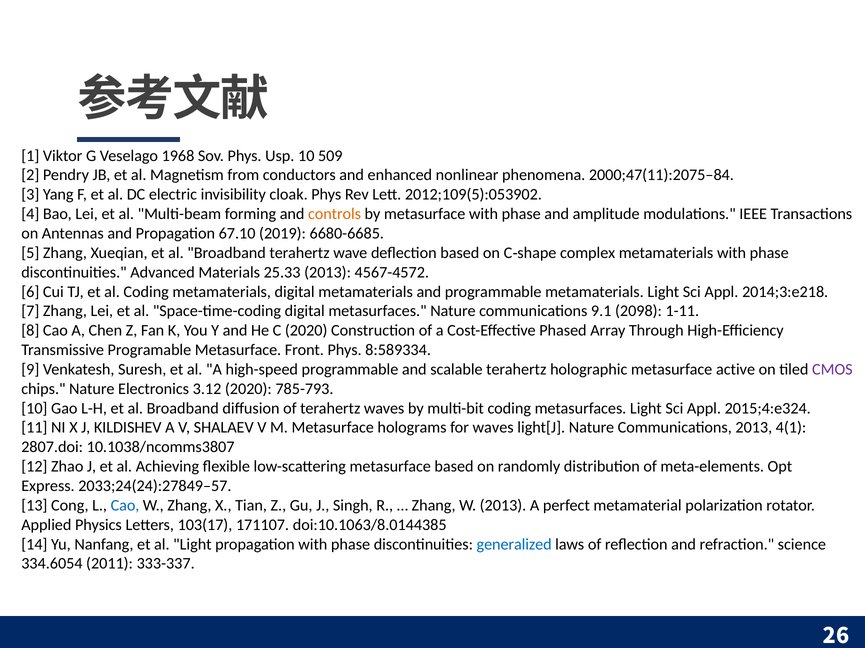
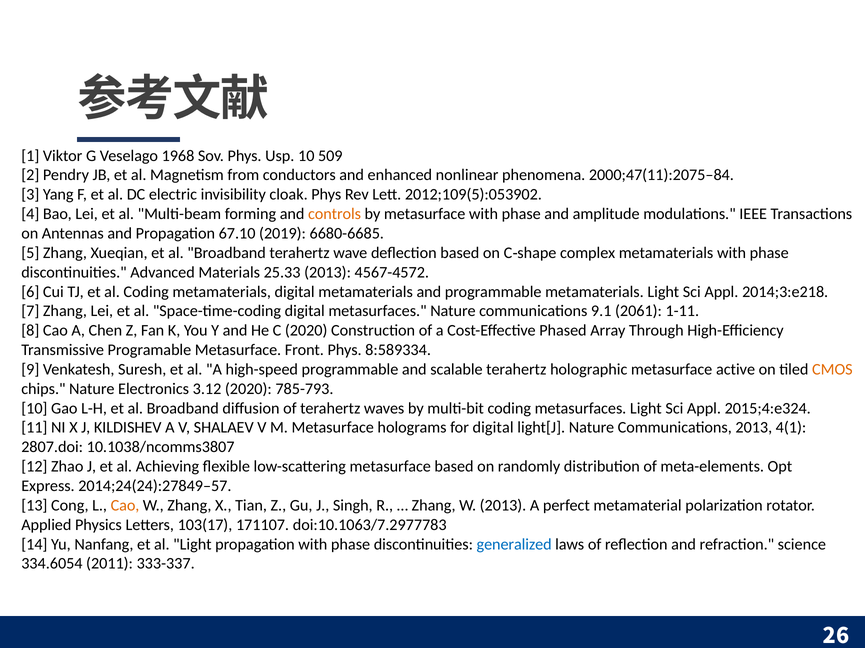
2098: 2098 -> 2061 (638, 311)
CMOS colour: purple -> orange (832, 370)
for waves: waves -> digital (493, 428)
2033;24(24):27849–57: 2033;24(24):27849–57 -> 2014;24(24):27849–57 (155, 486)
Cao colour: blue -> orange (125, 506)
doi:10.1063/8.0144385: doi:10.1063/8.0144385 -> doi:10.1063/7.2977783 (370, 525)
